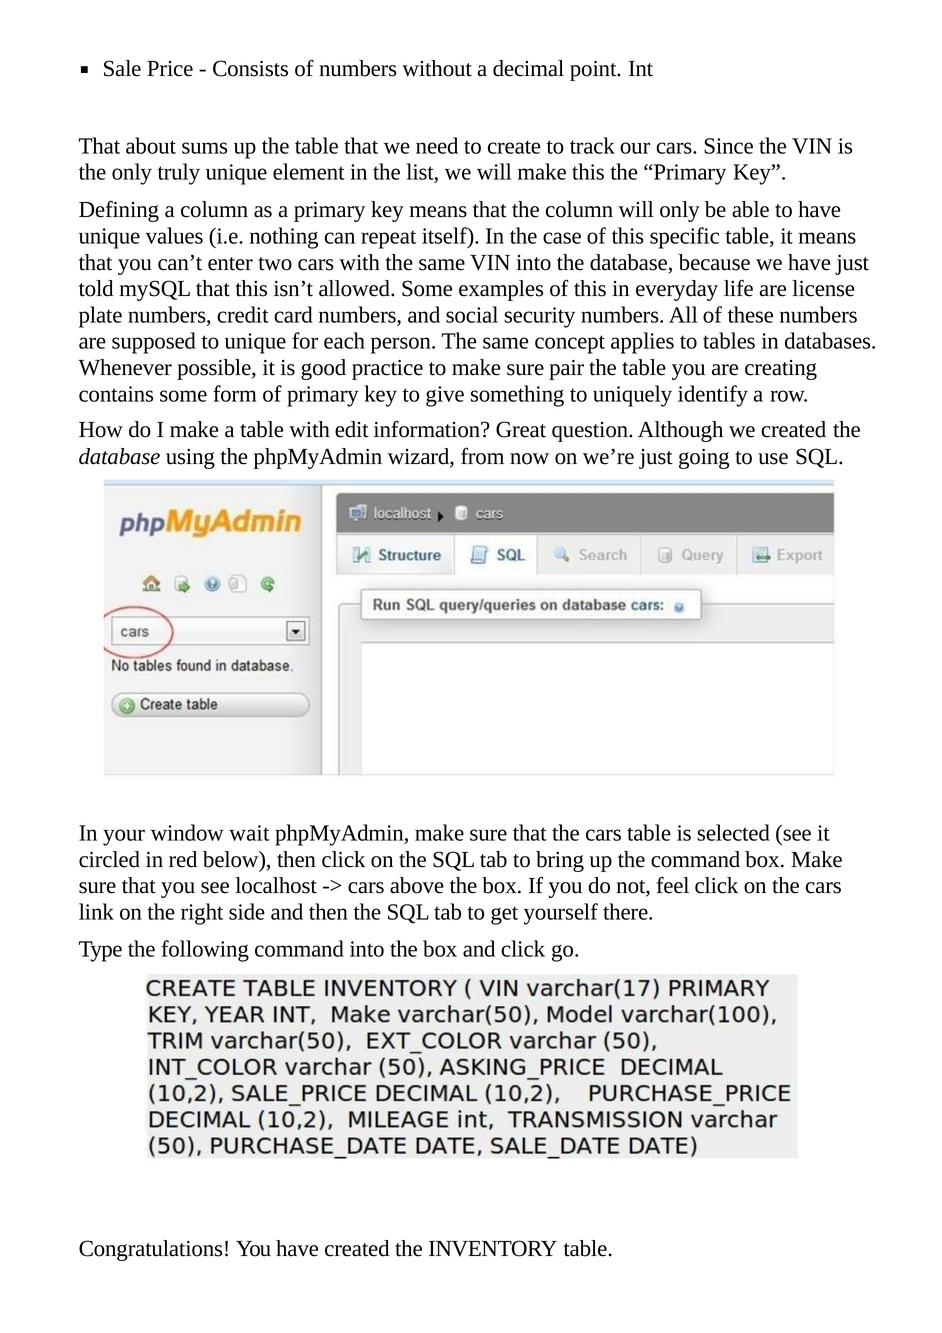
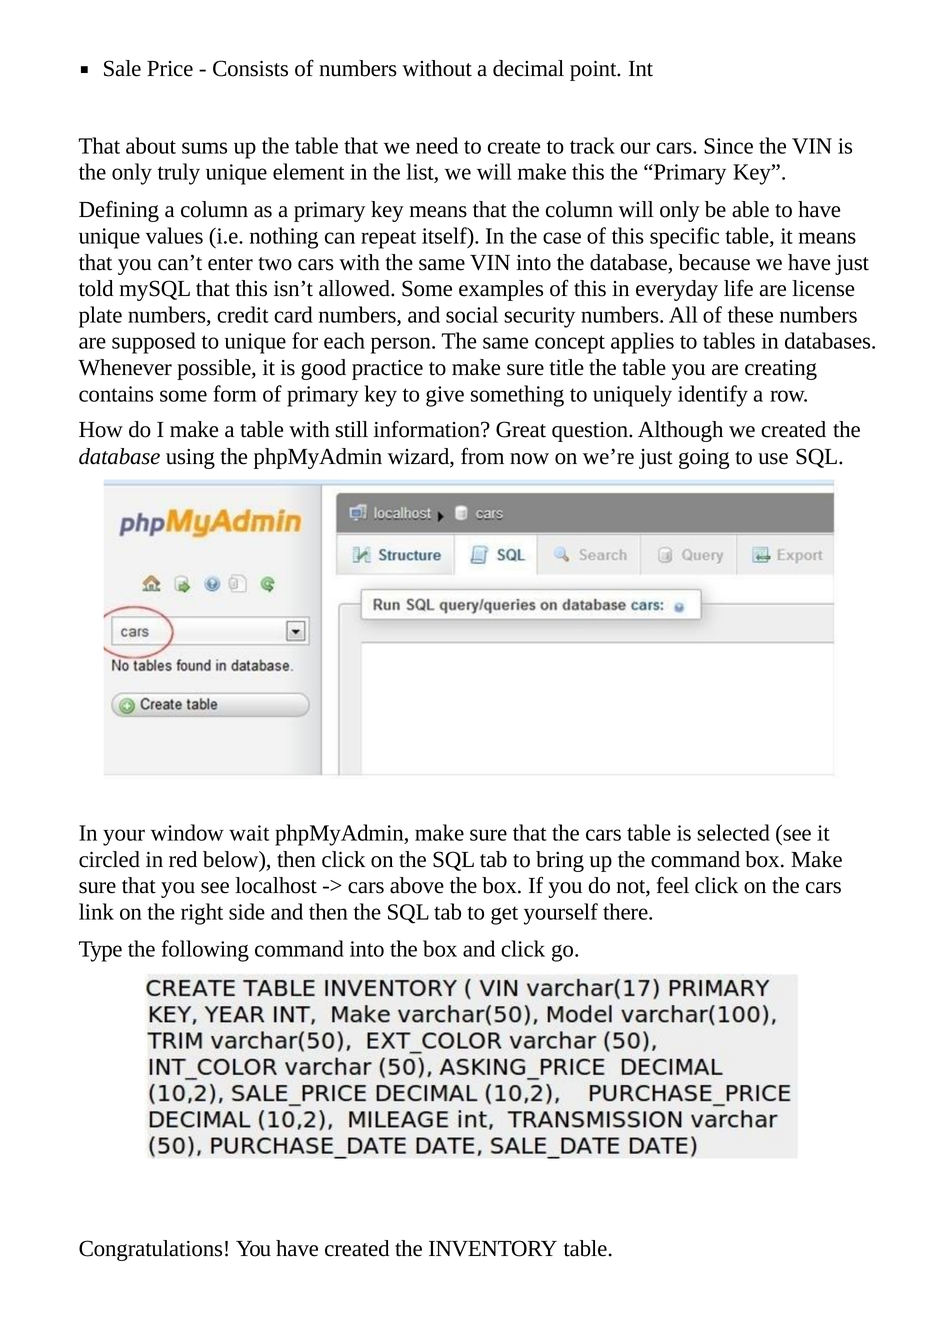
pair: pair -> title (567, 368)
edit: edit -> still (352, 430)
